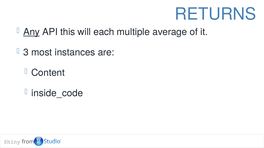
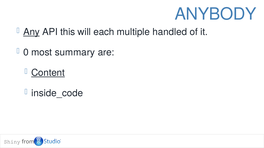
RETURNS: RETURNS -> ANYBODY (216, 14)
average: average -> handled (170, 32)
3: 3 -> 0 (26, 52)
instances: instances -> summary (75, 52)
Content underline: none -> present (48, 73)
